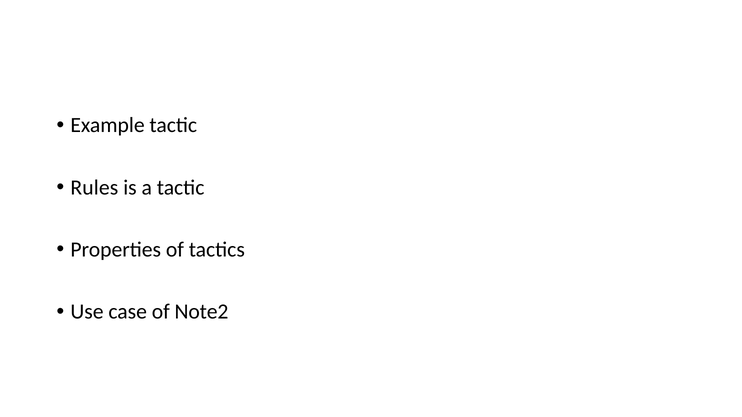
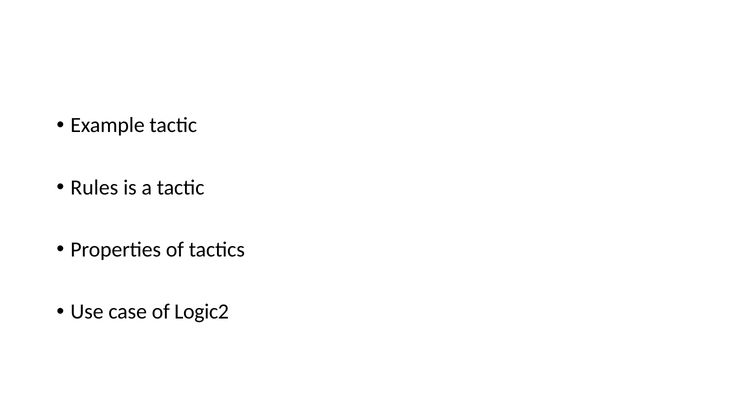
Note2: Note2 -> Logic2 (202, 312)
